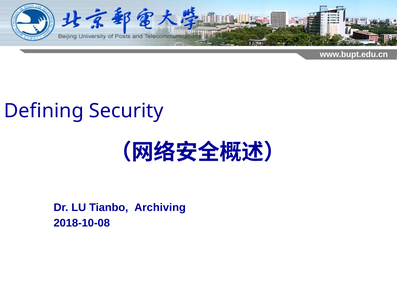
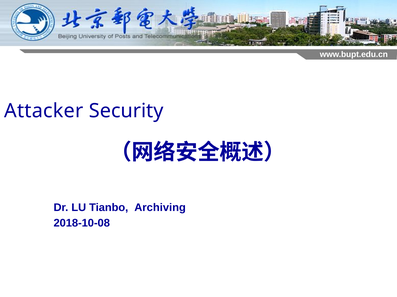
Defining: Defining -> Attacker (44, 111)
